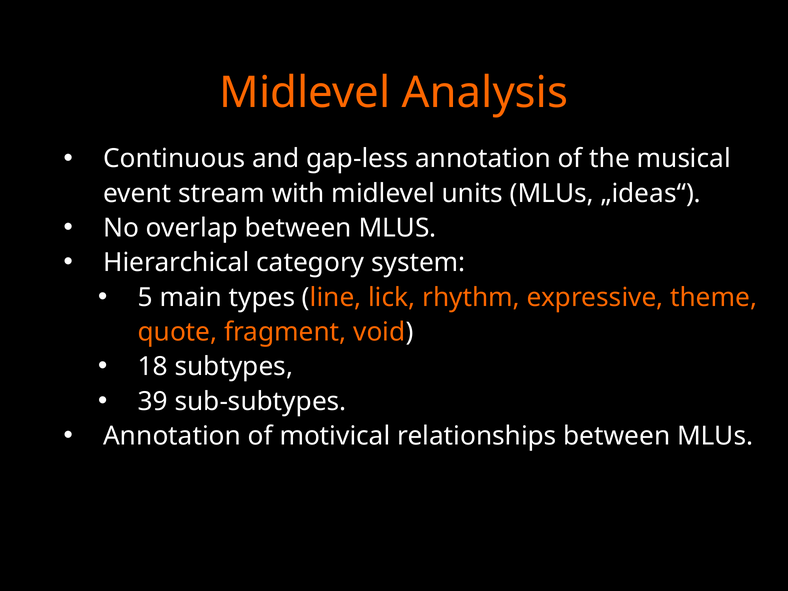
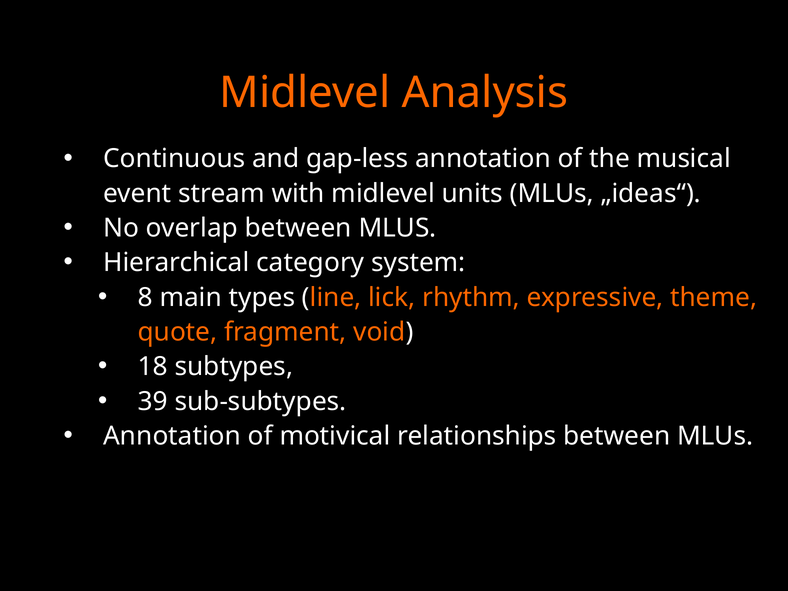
5: 5 -> 8 (145, 297)
